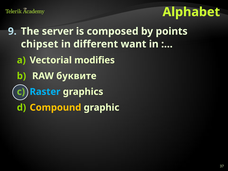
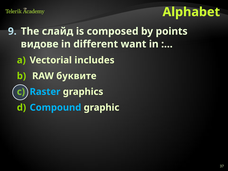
server: server -> слайд (58, 31)
chipset: chipset -> видове (40, 44)
modifies: modifies -> includes (94, 60)
Compound colour: yellow -> light blue (55, 107)
